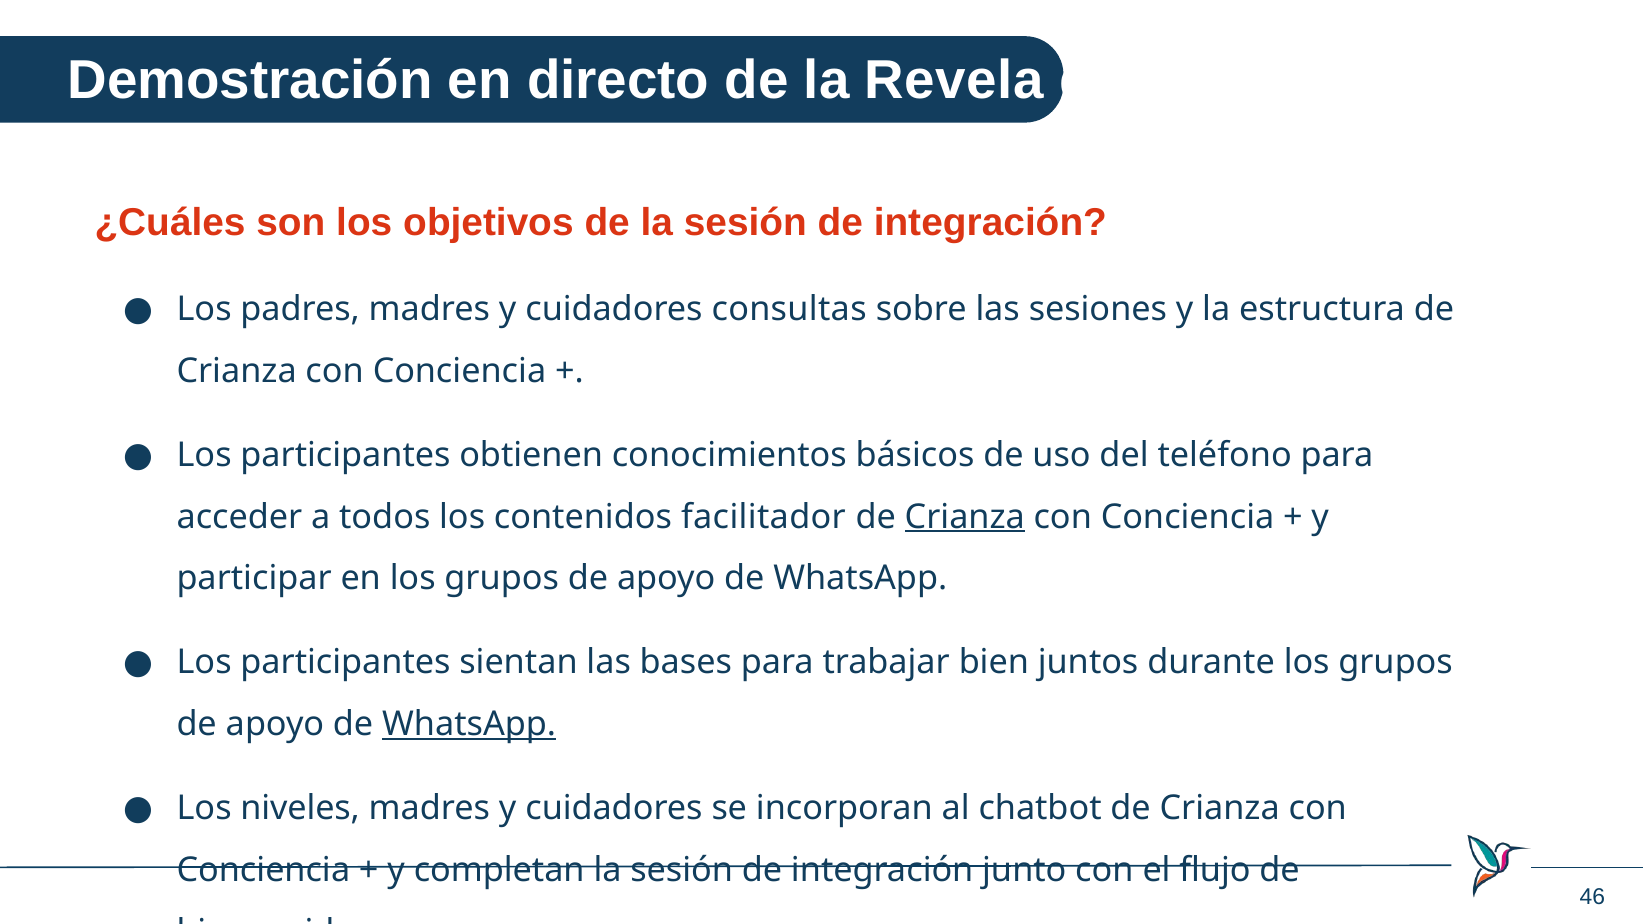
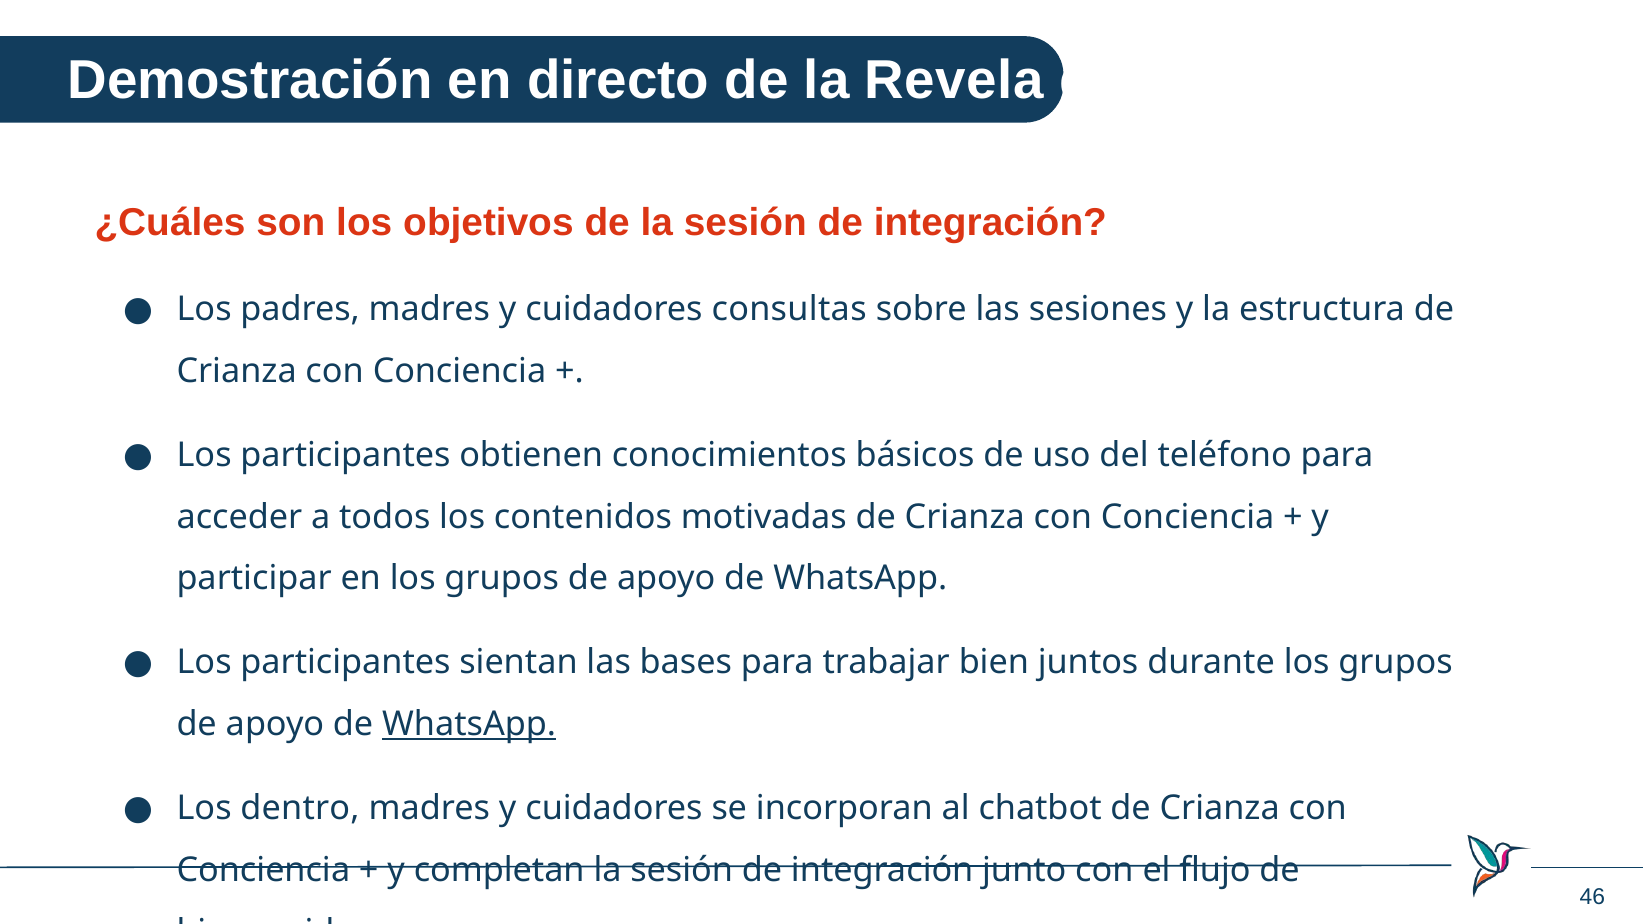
facilitador: facilitador -> motivadas (764, 517)
Crianza underline: present -> none (965, 517)
niveles: niveles -> dentro (300, 809)
